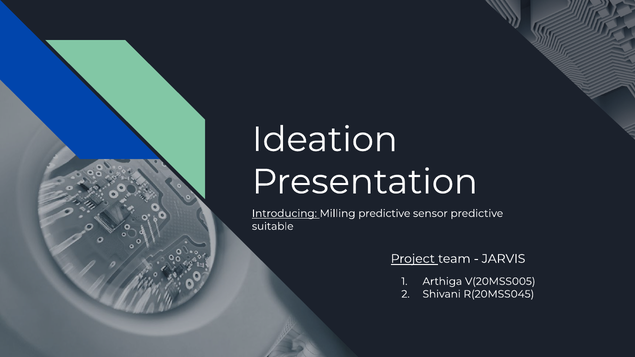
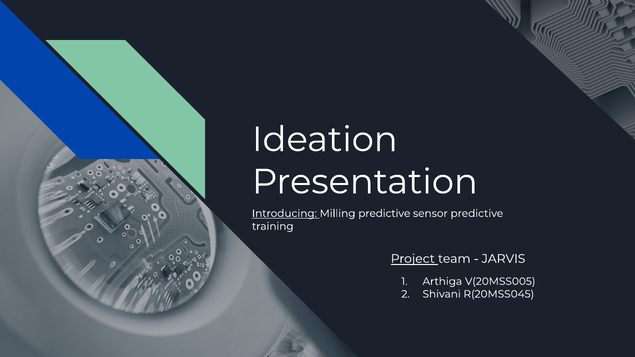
suitable: suitable -> training (273, 226)
